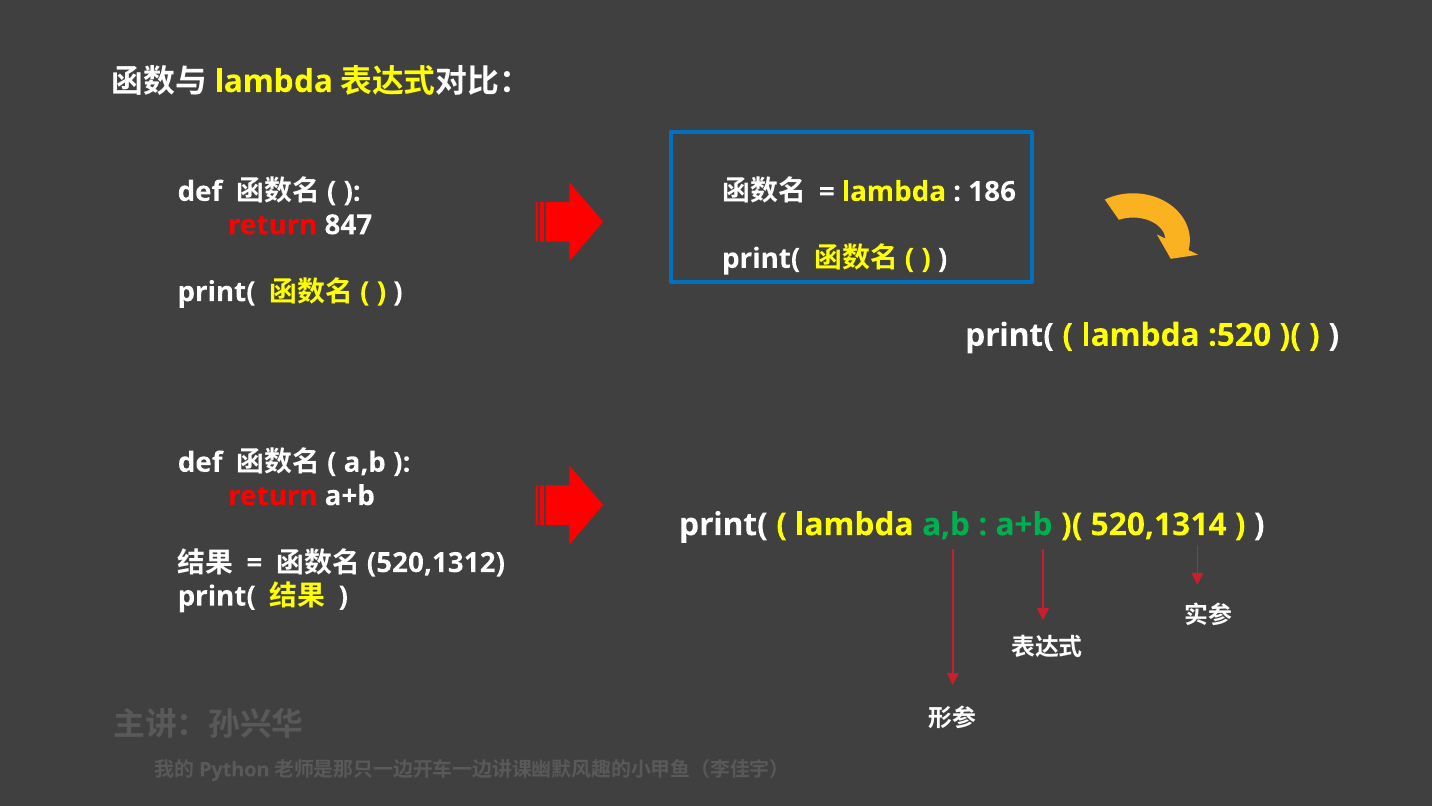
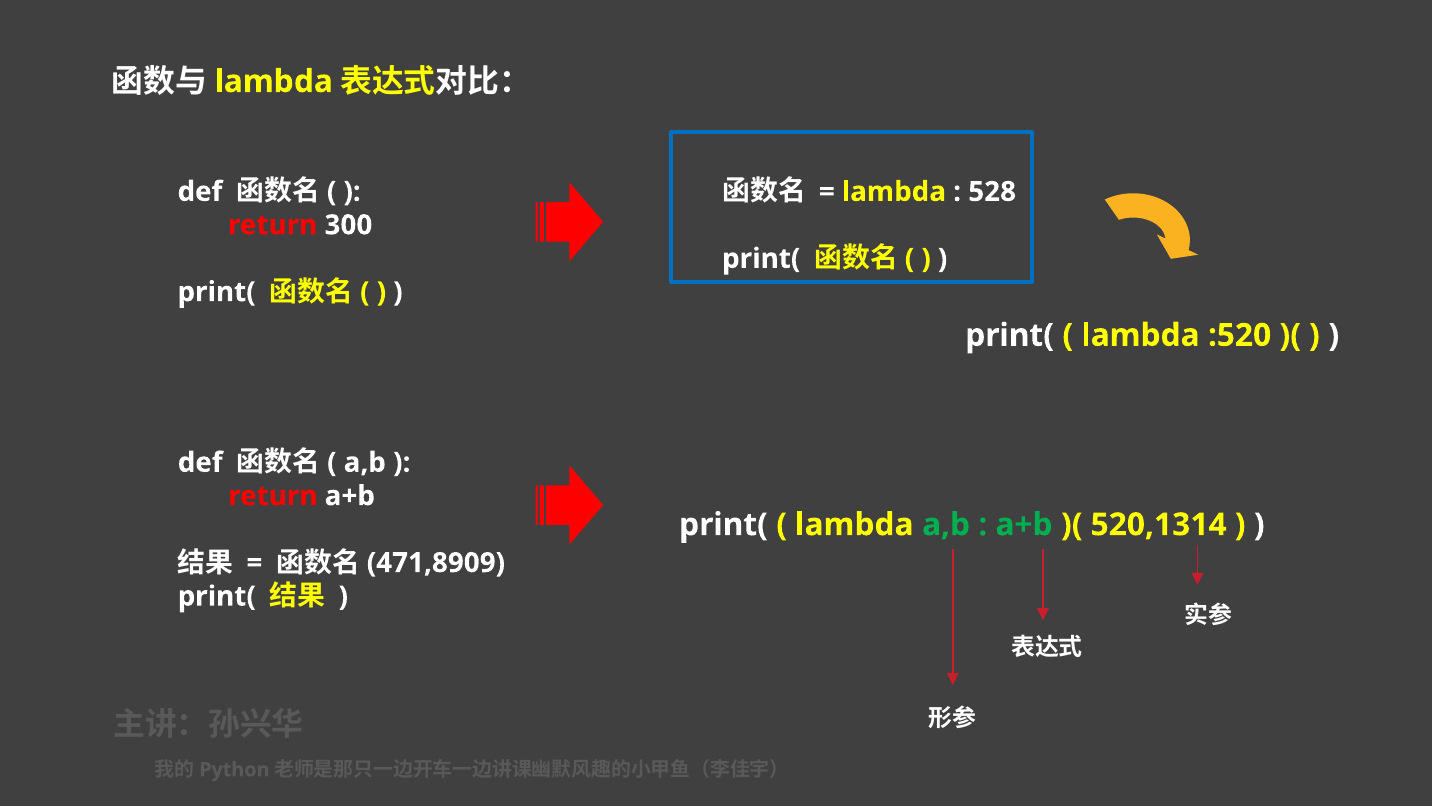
186: 186 -> 528 (992, 192)
847: 847 -> 300 (348, 225)
520,1312: 520,1312 -> 471,8909 (436, 563)
